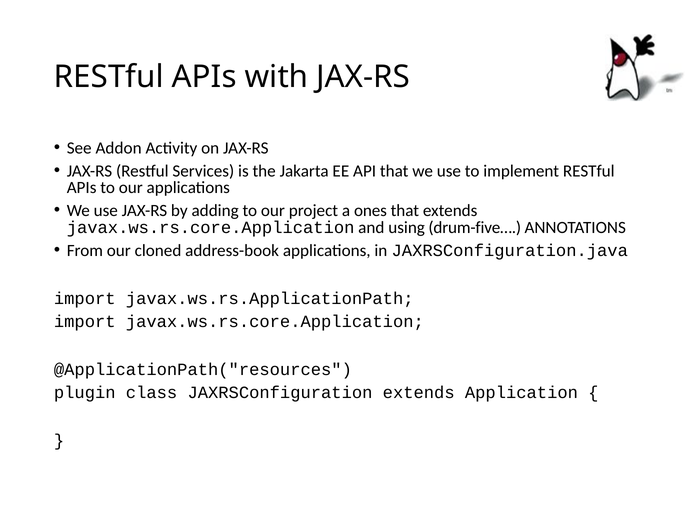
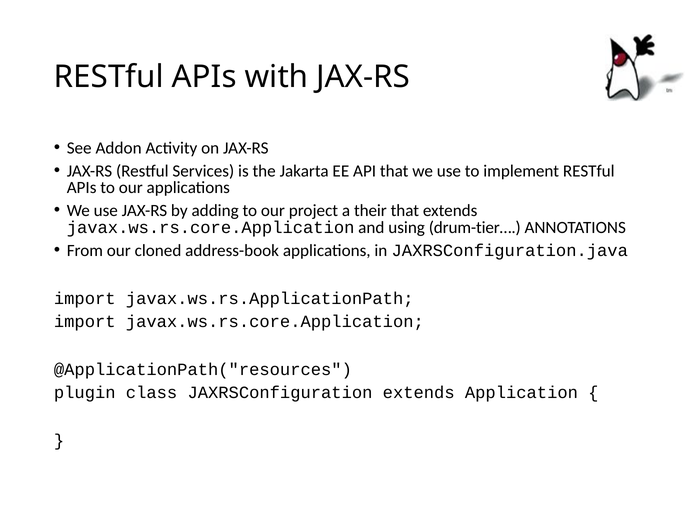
ones: ones -> their (370, 211)
drum-five…: drum-five… -> drum-tier… (475, 227)
